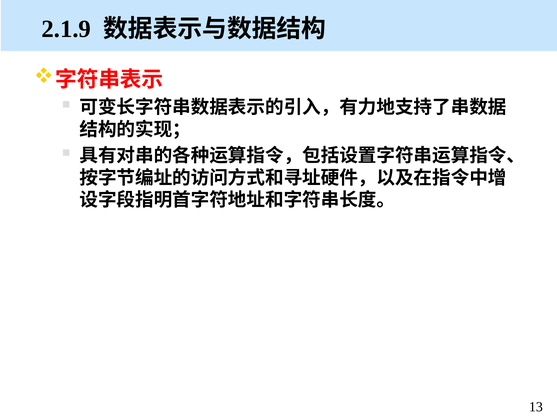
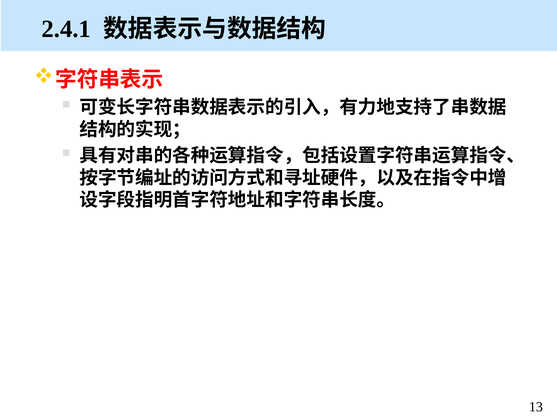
2.1.9: 2.1.9 -> 2.4.1 (66, 29)
